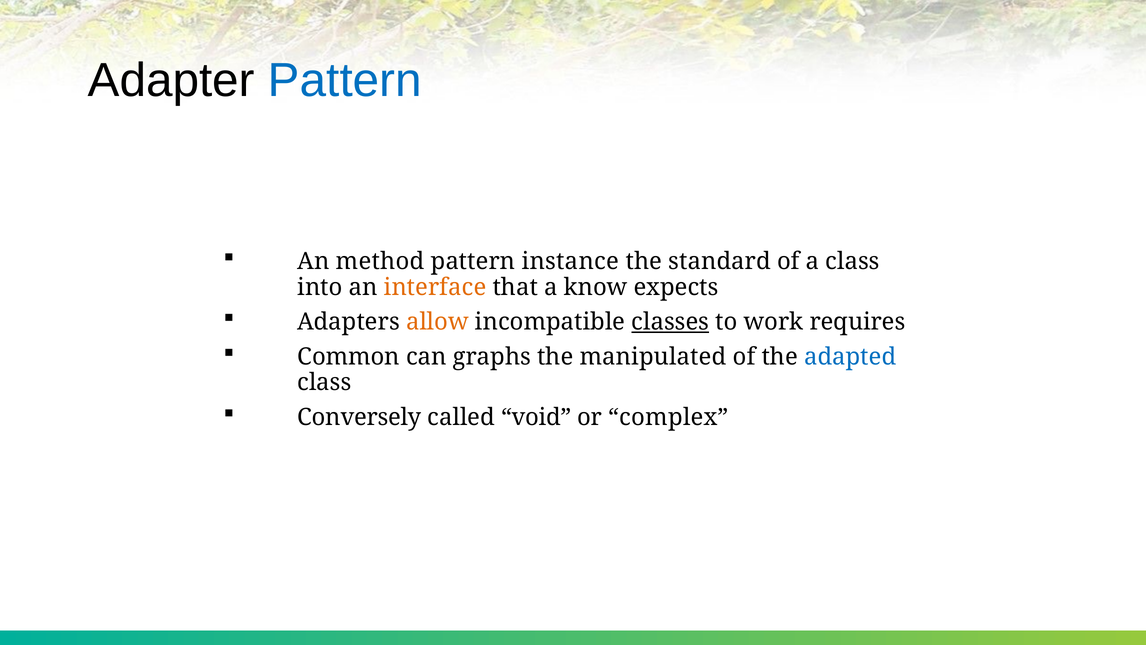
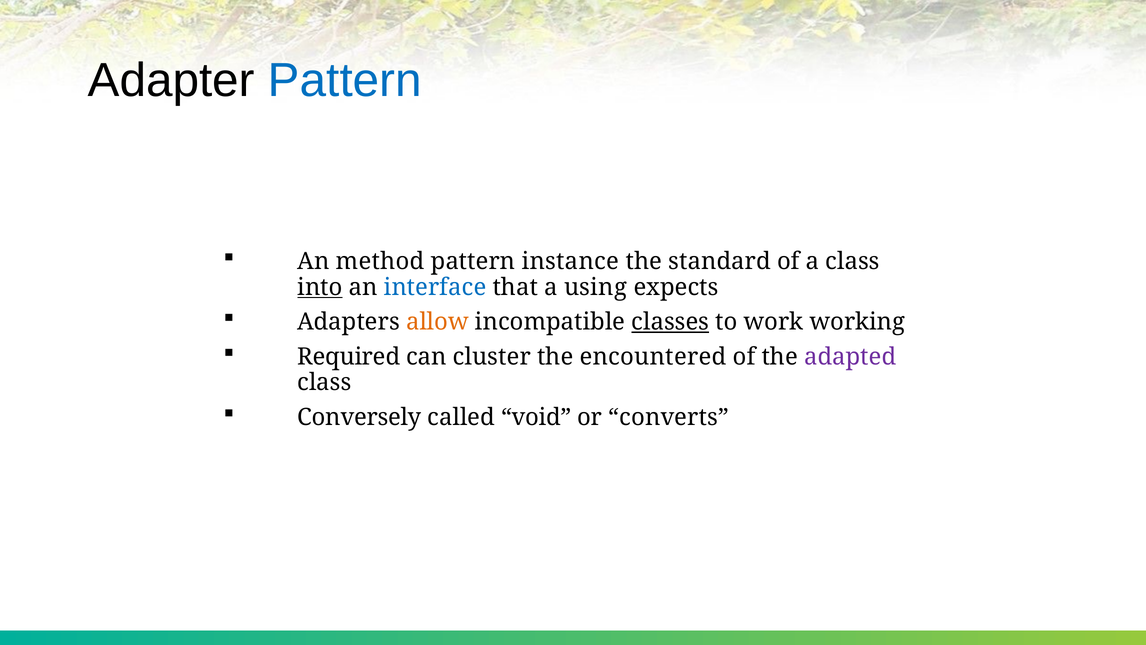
into underline: none -> present (320, 287)
interface colour: orange -> blue (435, 287)
know: know -> using (595, 287)
requires: requires -> working (857, 322)
Common: Common -> Required (349, 357)
graphs: graphs -> cluster (492, 357)
manipulated: manipulated -> encountered (653, 357)
adapted colour: blue -> purple (850, 357)
complex: complex -> converts (669, 417)
